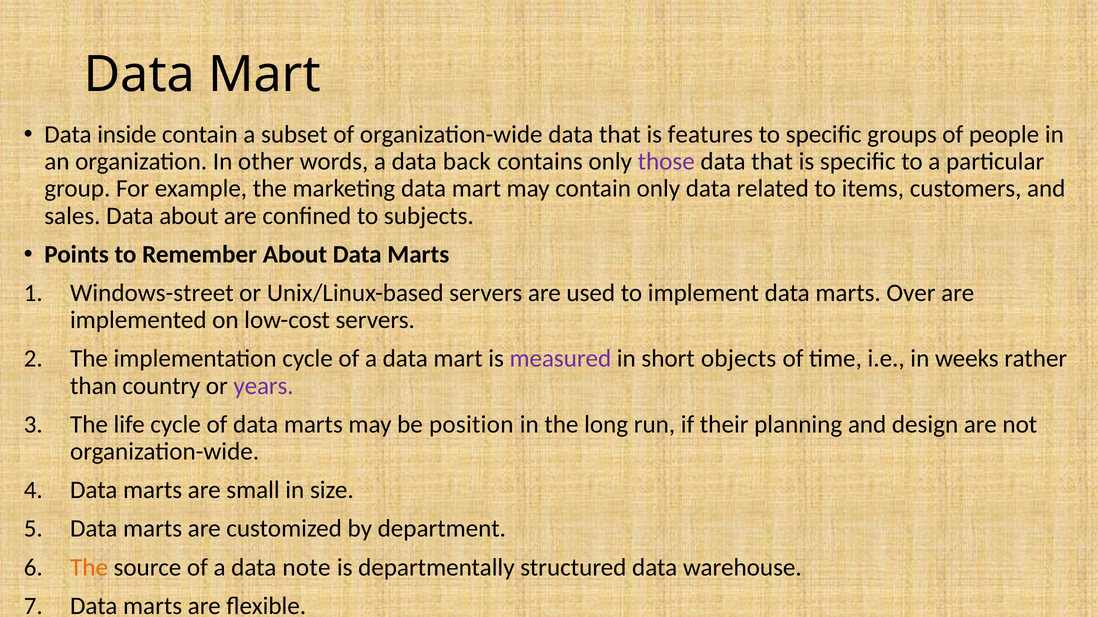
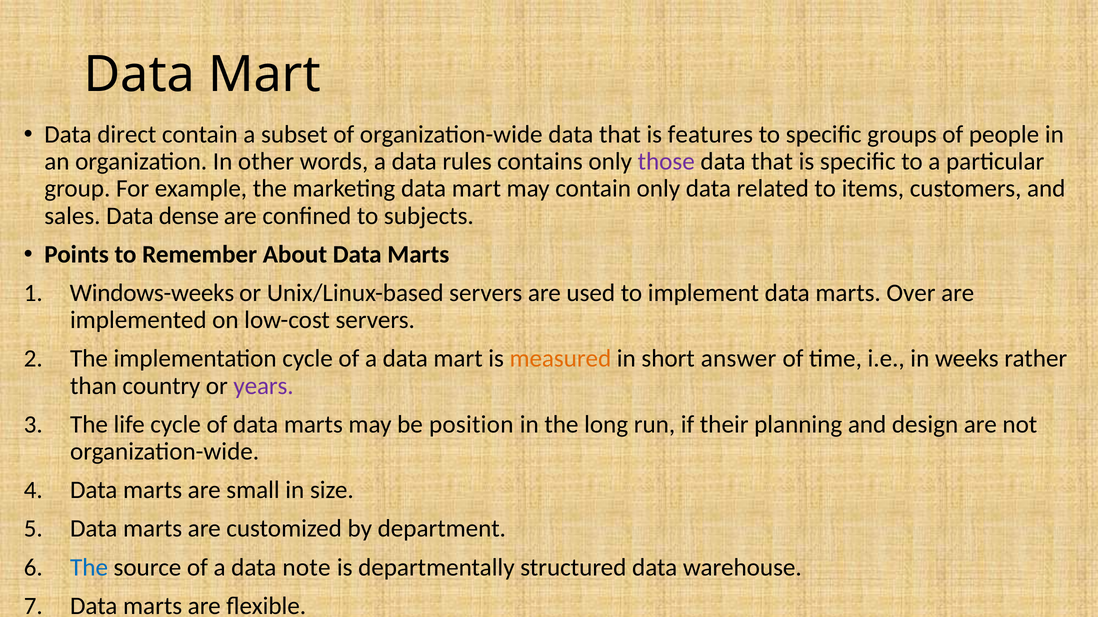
inside: inside -> direct (127, 135)
back: back -> rules (467, 162)
Data about: about -> dense (189, 216)
Windows-street: Windows-street -> Windows-weeks (152, 293)
measured colour: purple -> orange (560, 359)
objects: objects -> answer (739, 359)
The colour: orange -> blue (89, 568)
